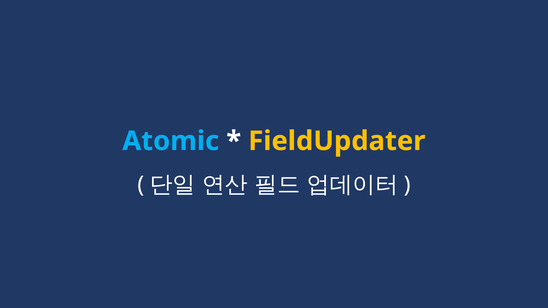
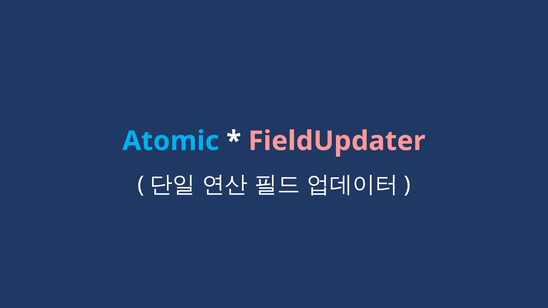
FieldUpdater colour: yellow -> pink (337, 141)
